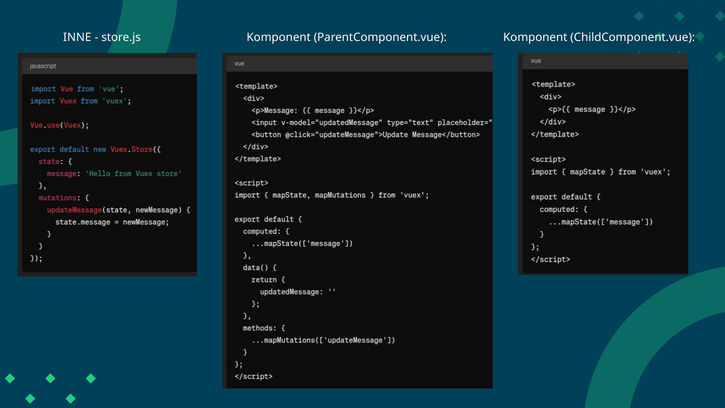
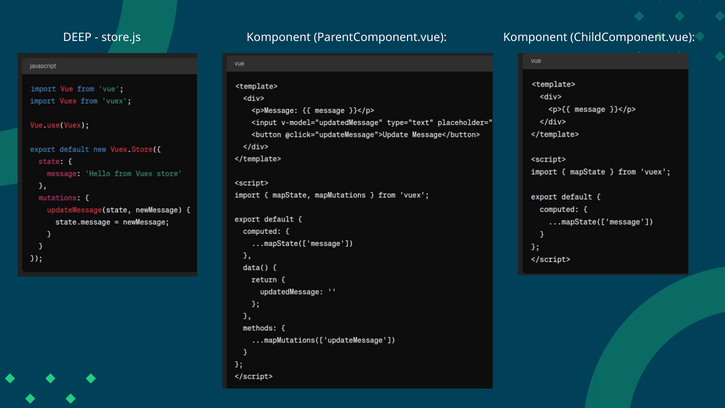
INNE: INNE -> DEEP (77, 37)
